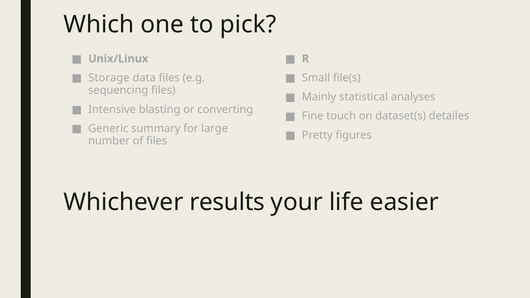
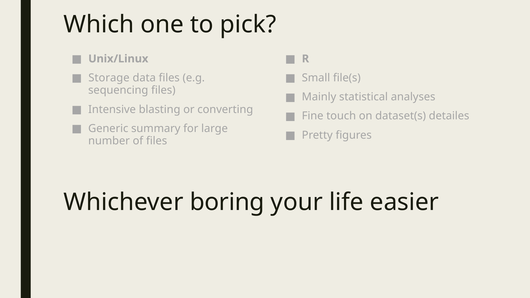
results: results -> boring (227, 202)
